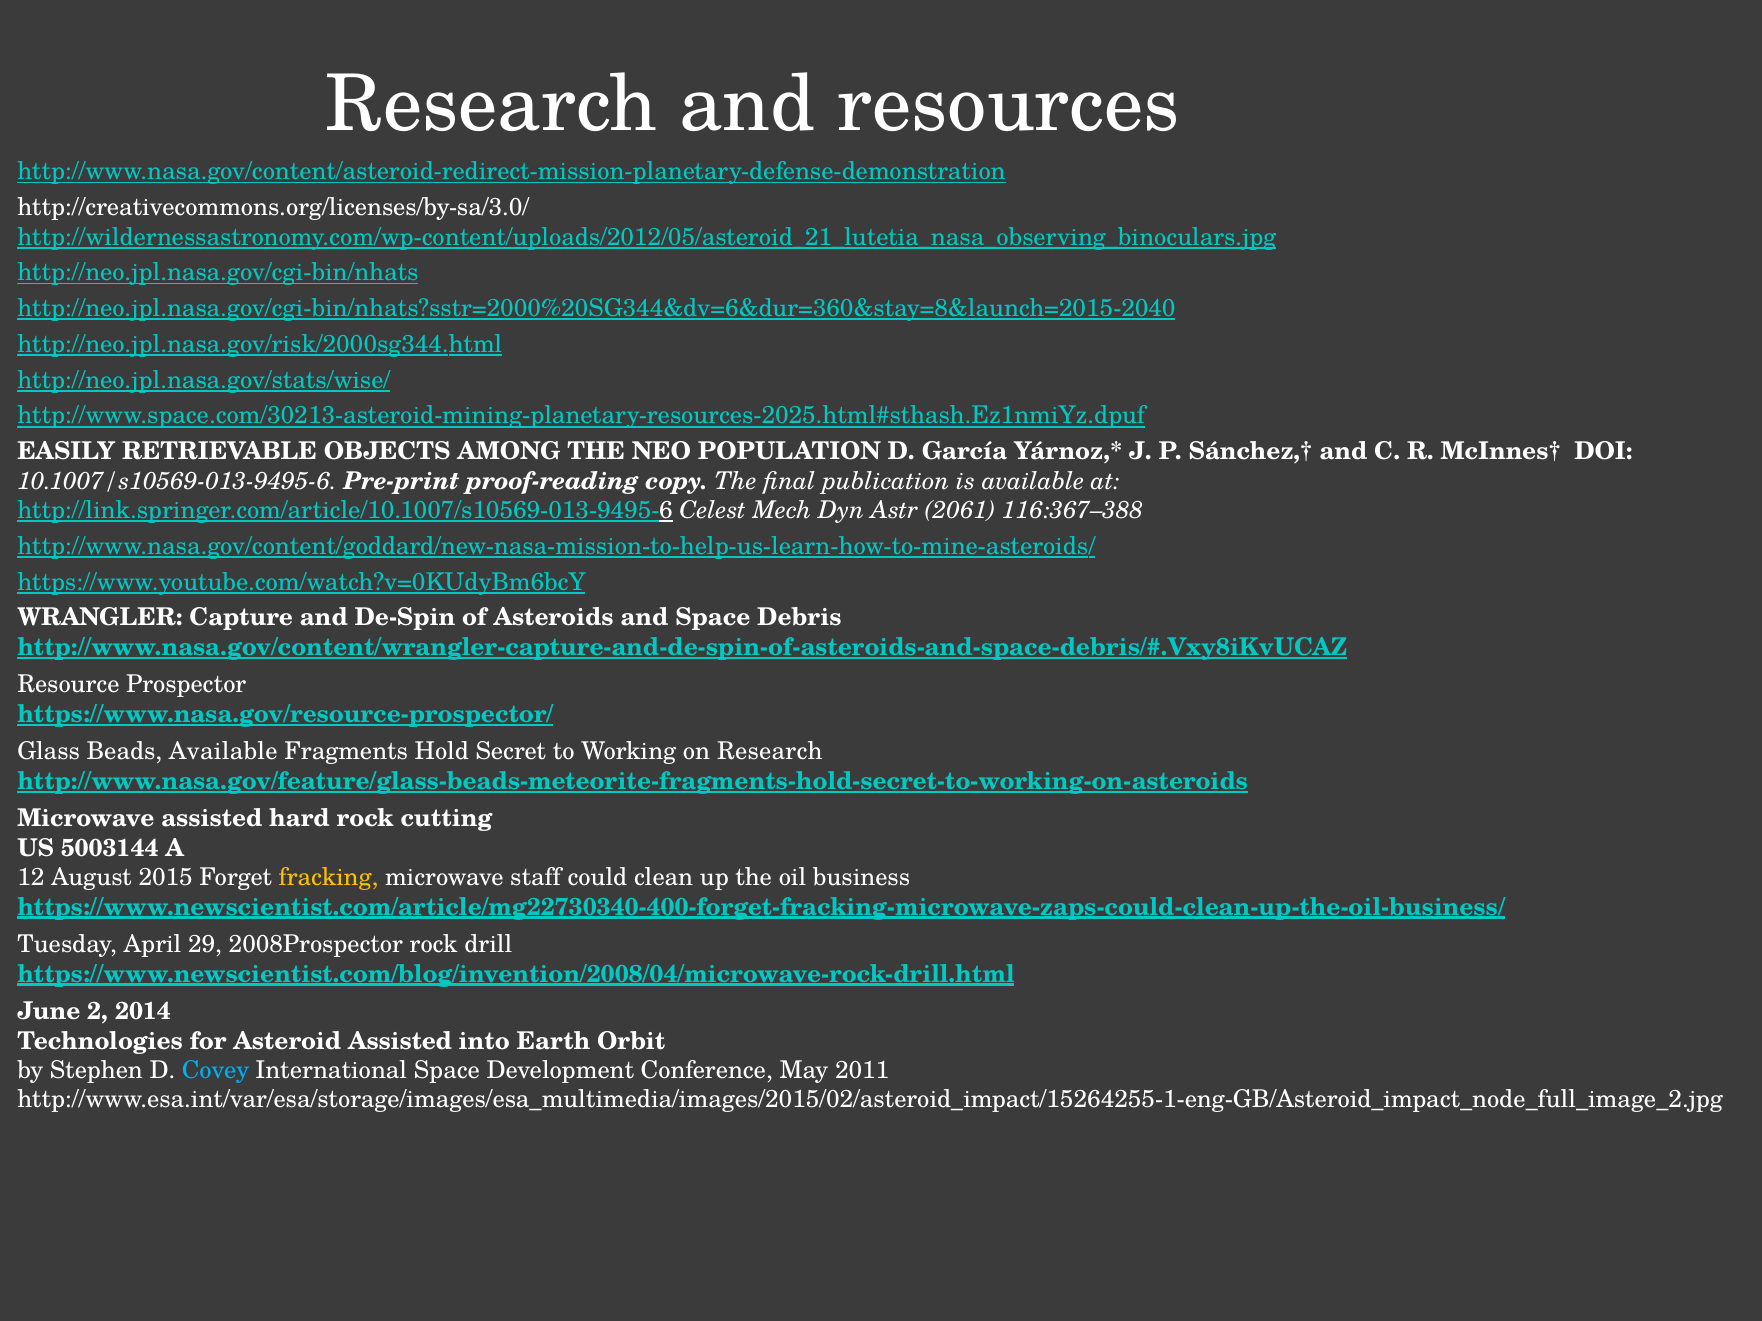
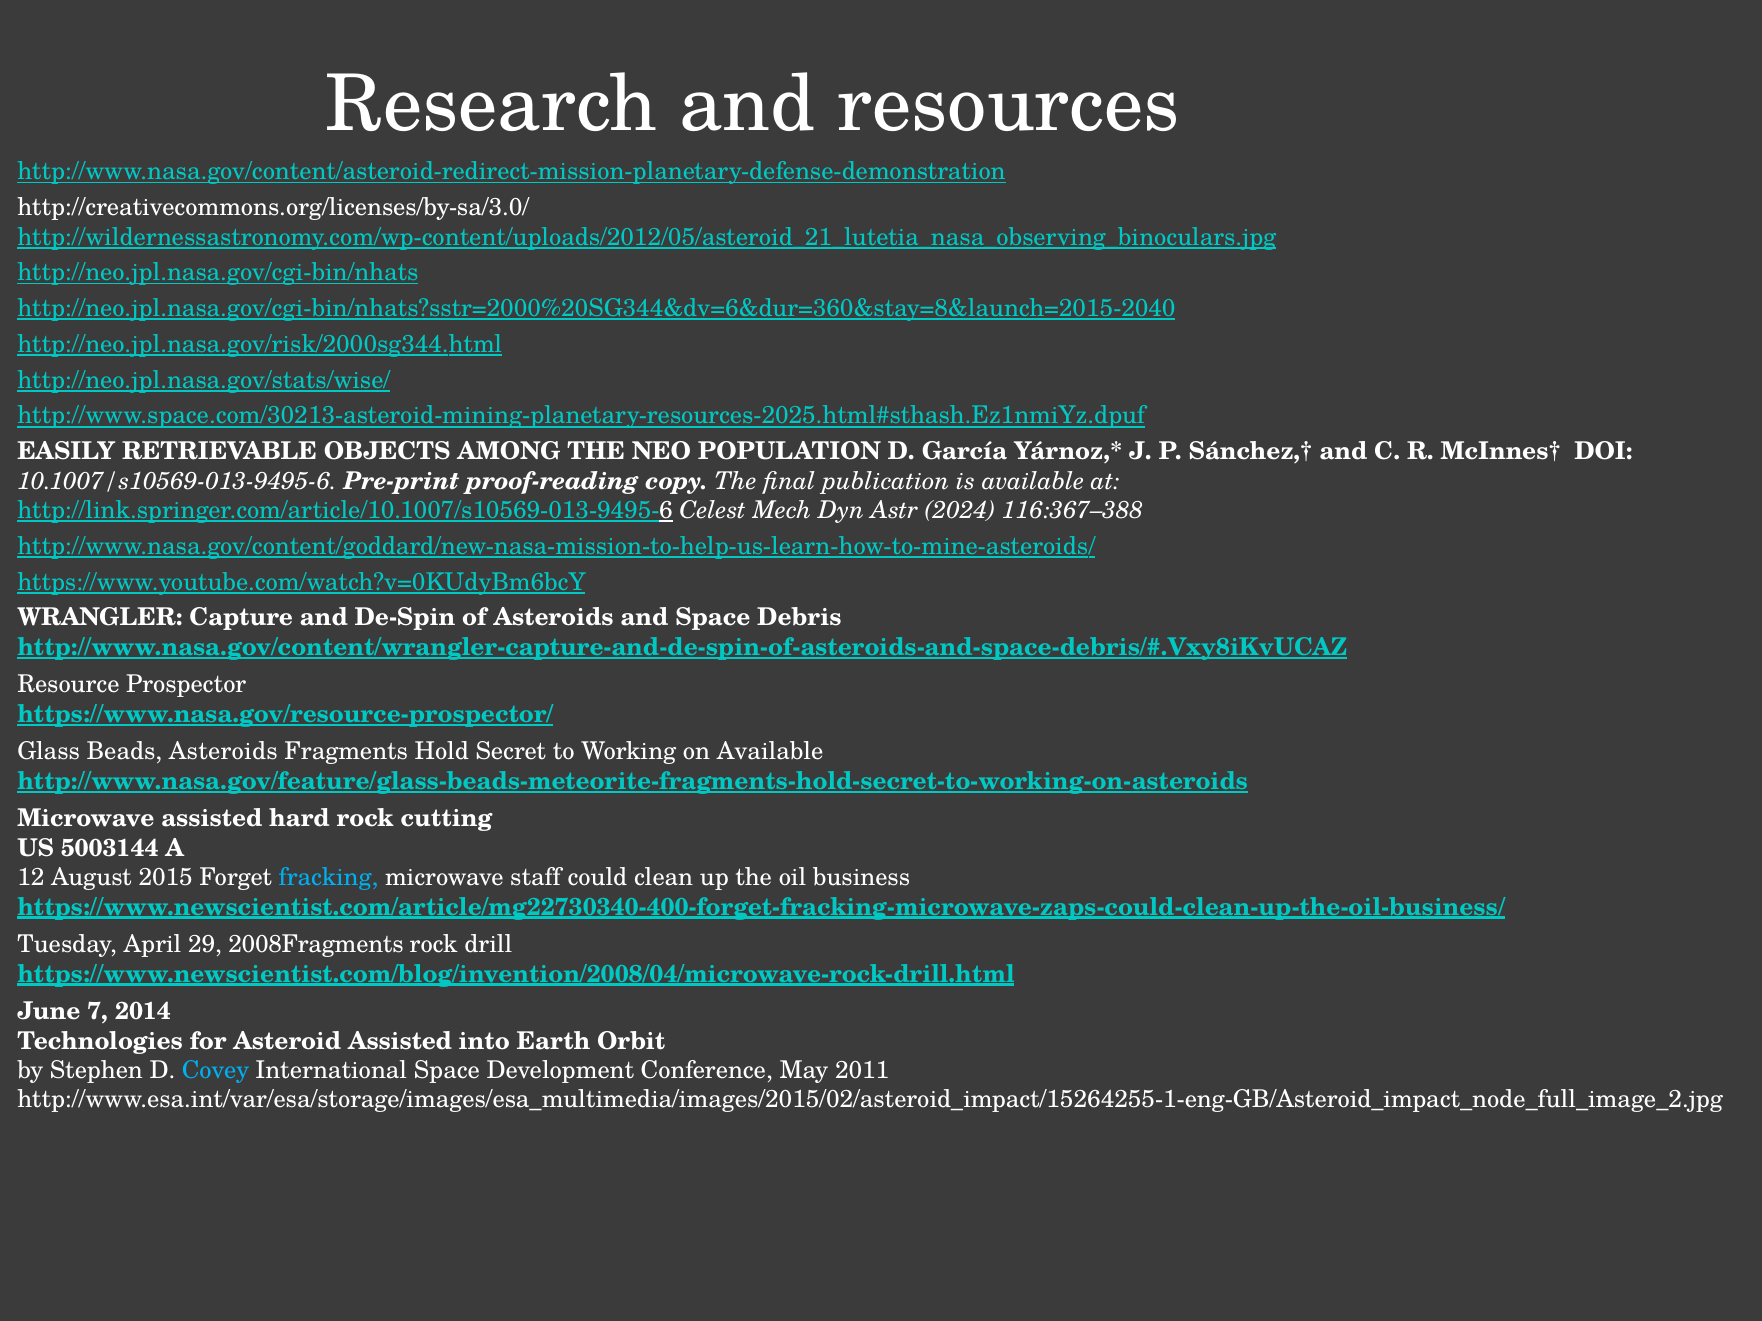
2061: 2061 -> 2024 (960, 511)
Beads Available: Available -> Asteroids (223, 752)
on Research: Research -> Available (770, 752)
fracking colour: yellow -> light blue (329, 878)
2008Prospector: 2008Prospector -> 2008Fragments (316, 945)
2: 2 -> 7 (98, 1012)
